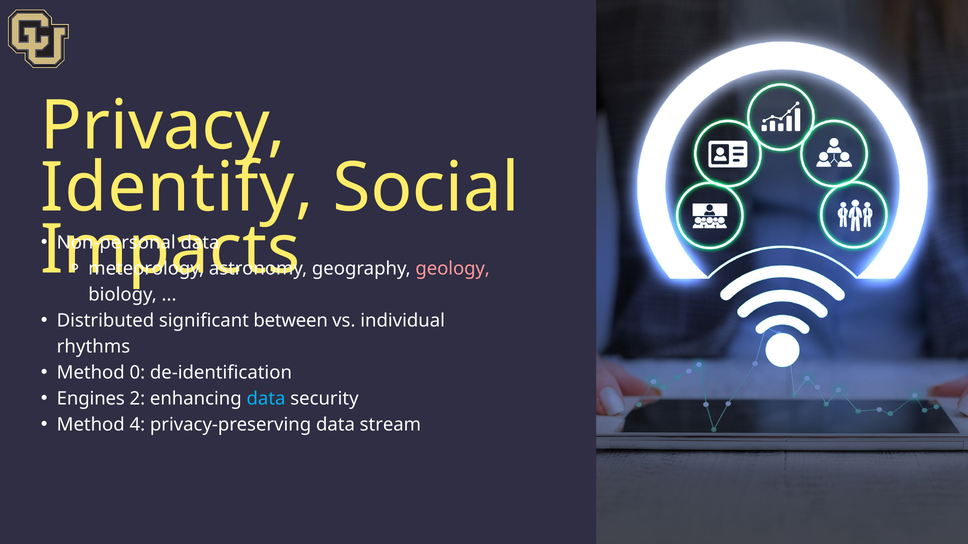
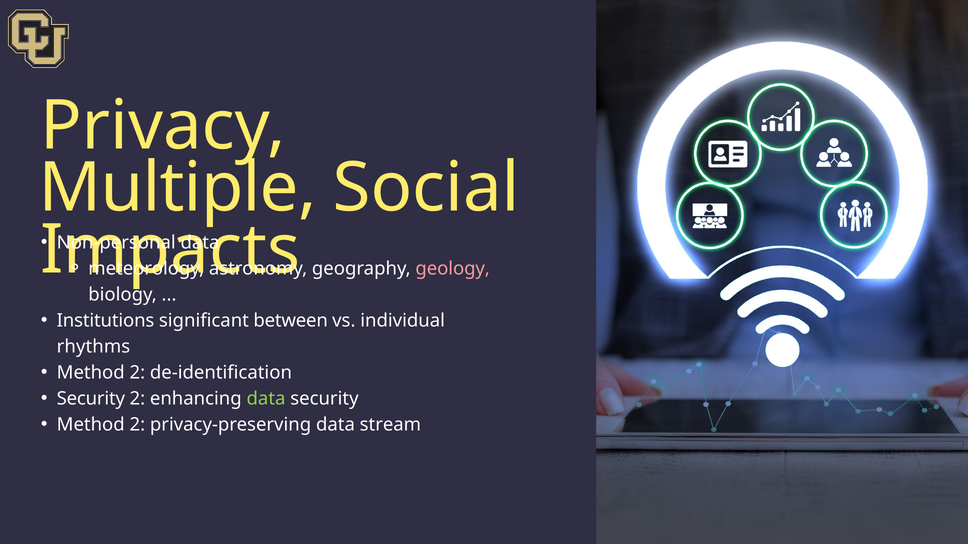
Identify: Identify -> Multiple (178, 188)
Distributed: Distributed -> Institutions (106, 321)
0: 0 -> 2 (137, 373)
Engines: Engines -> Security (91, 399)
data colour: light blue -> light green (266, 399)
4: 4 -> 2 (137, 425)
